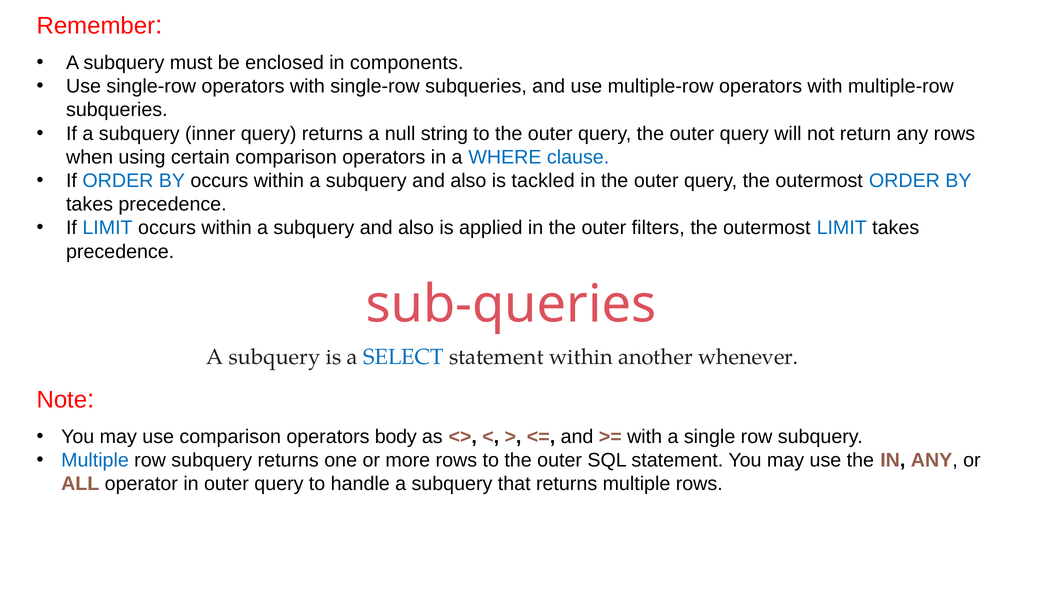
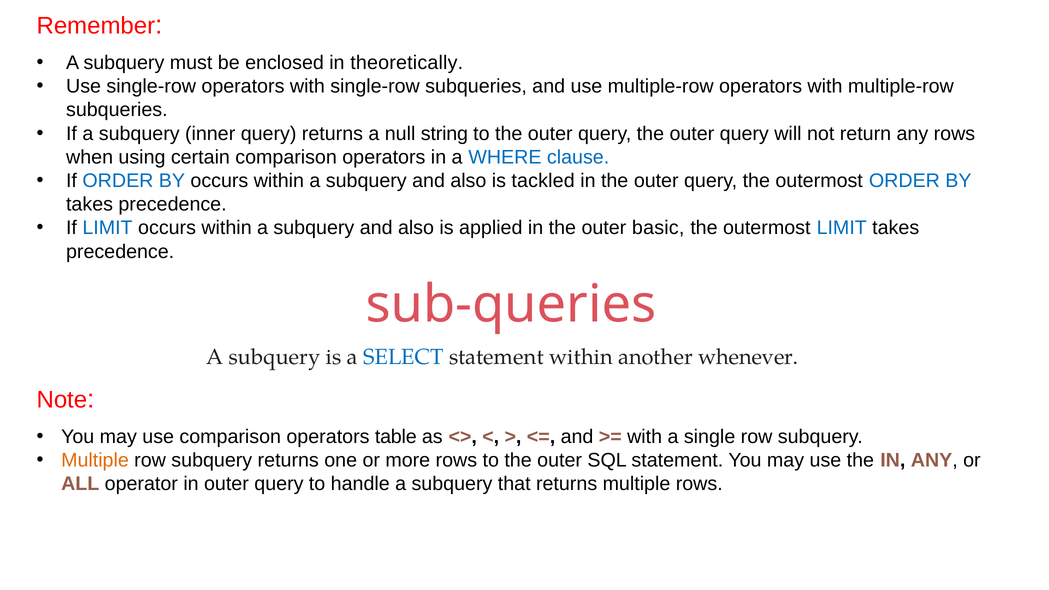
components: components -> theoretically (407, 63)
filters: filters -> basic (658, 228)
body: body -> table (396, 437)
Multiple colour: blue -> orange (95, 460)
